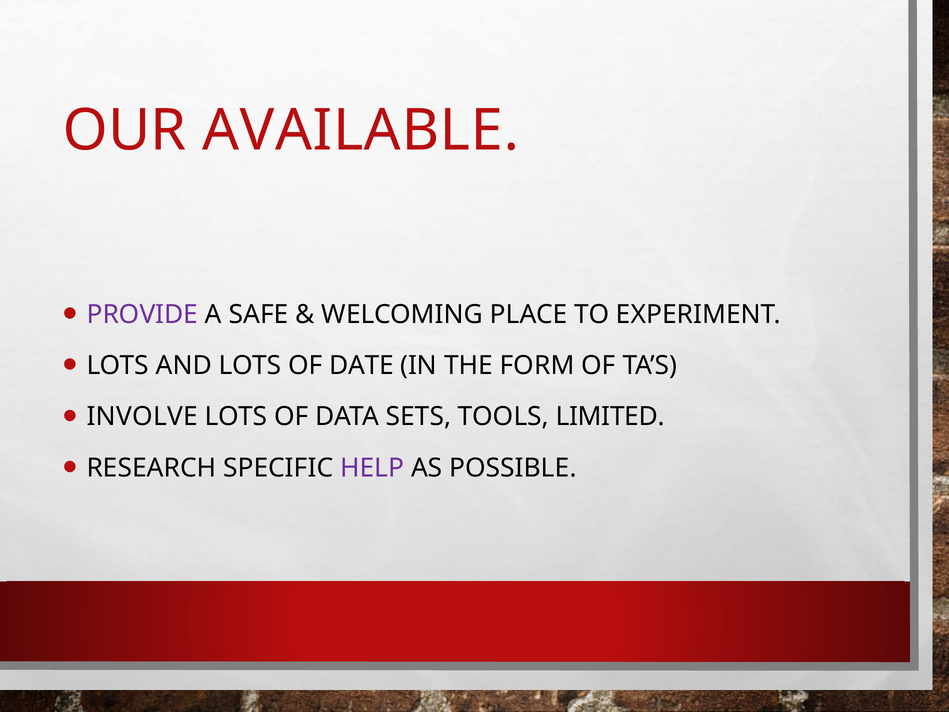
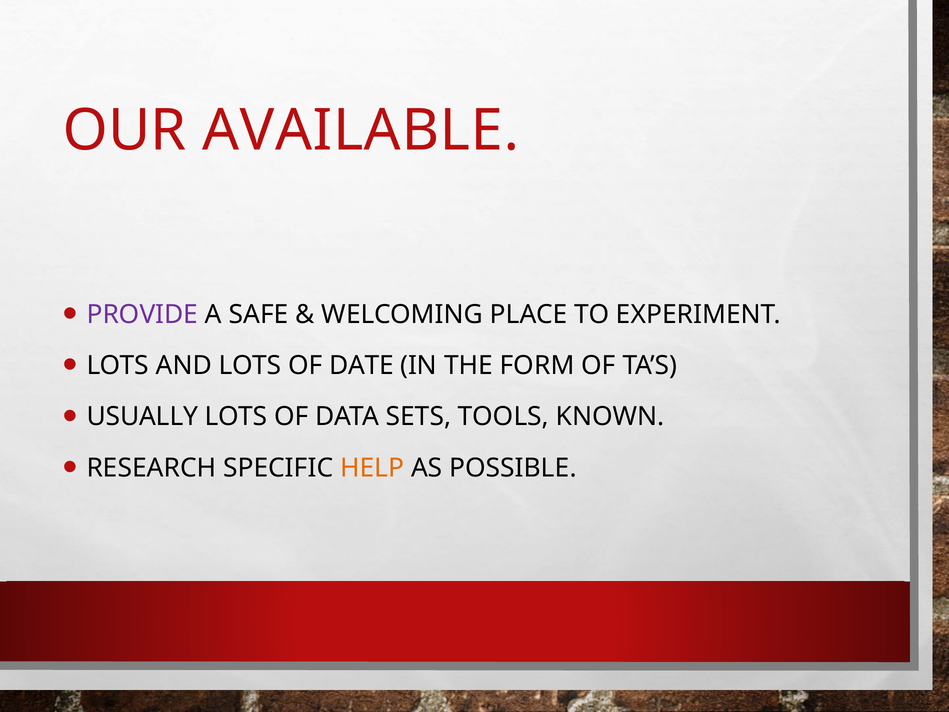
INVOLVE: INVOLVE -> USUALLY (142, 417)
LIMITED: LIMITED -> KNOWN (610, 417)
HELP colour: purple -> orange (372, 468)
